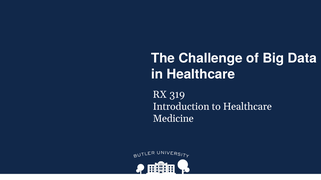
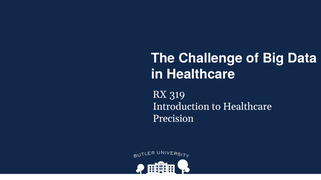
Medicine: Medicine -> Precision (173, 119)
